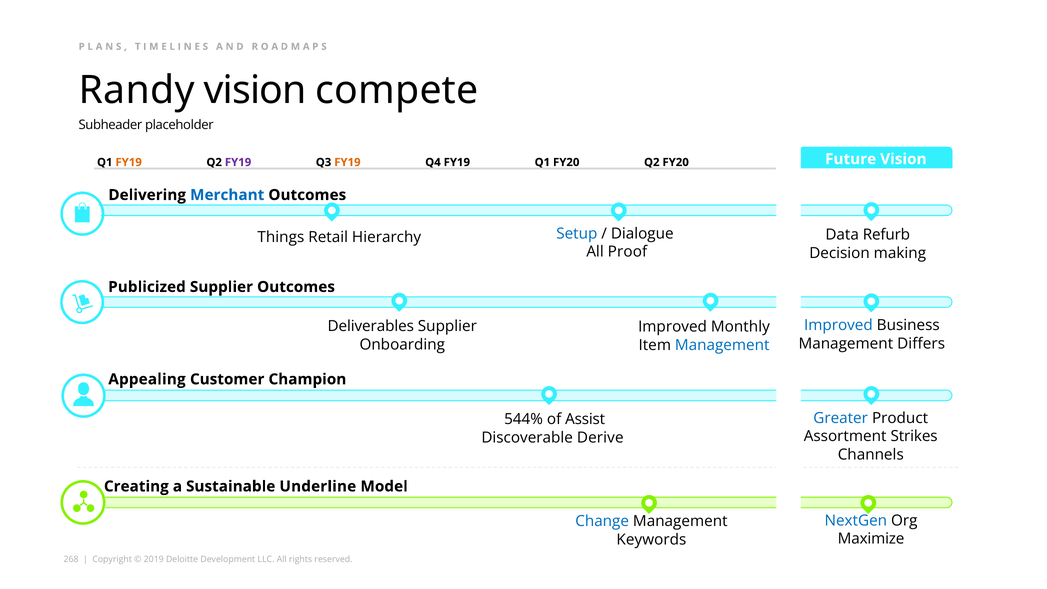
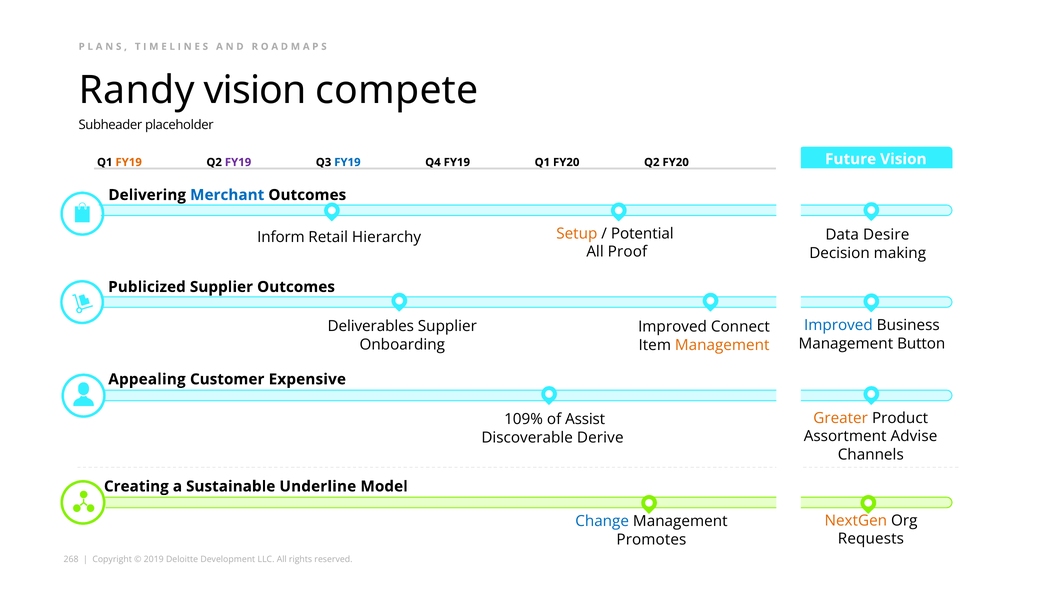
FY19 colour: orange -> blue (347, 162)
Setup colour: blue -> orange (577, 234)
Dialogue: Dialogue -> Potential (642, 234)
Refurb: Refurb -> Desire (886, 235)
Things: Things -> Inform (281, 237)
Monthly: Monthly -> Connect (740, 327)
Differs: Differs -> Button (921, 343)
Management colour: blue -> orange (722, 345)
Champion: Champion -> Expensive (307, 379)
Greater colour: blue -> orange (841, 418)
544%: 544% -> 109% (524, 419)
Strikes: Strikes -> Advise (914, 436)
NextGen colour: blue -> orange (856, 521)
Maximize: Maximize -> Requests (871, 539)
Keywords: Keywords -> Promotes (651, 539)
